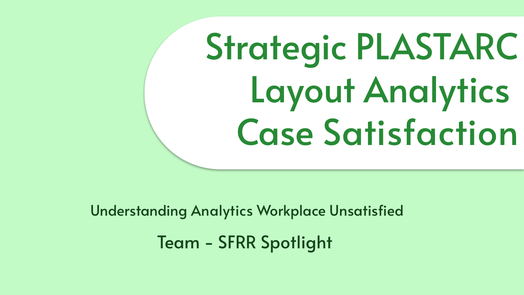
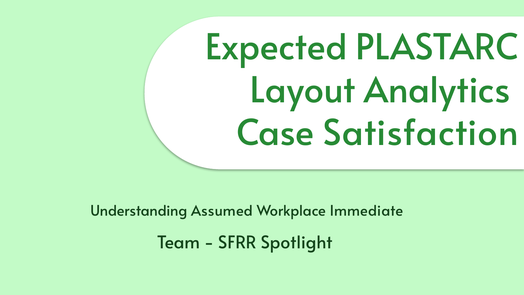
Strategic: Strategic -> Expected (276, 48)
Understanding Analytics: Analytics -> Assumed (222, 211)
Unsatisfied: Unsatisfied -> Immediate (367, 211)
